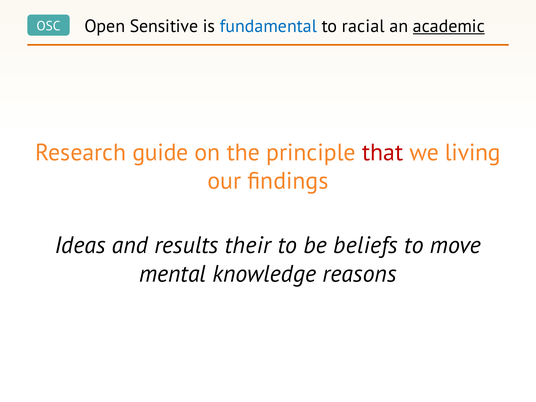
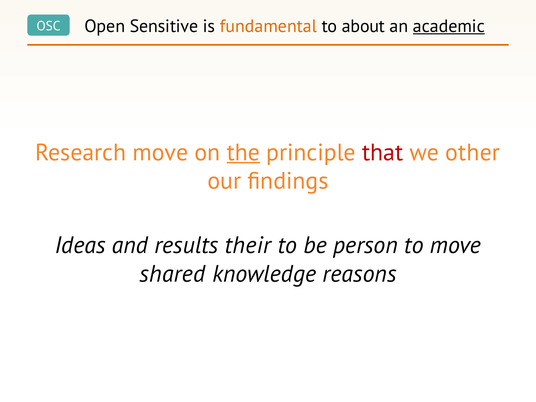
fundamental colour: blue -> orange (268, 26)
racial: racial -> about (363, 26)
Research guide: guide -> move (160, 152)
the underline: none -> present (243, 152)
living: living -> other (473, 152)
beliefs: beliefs -> person (366, 245)
mental: mental -> shared (172, 274)
